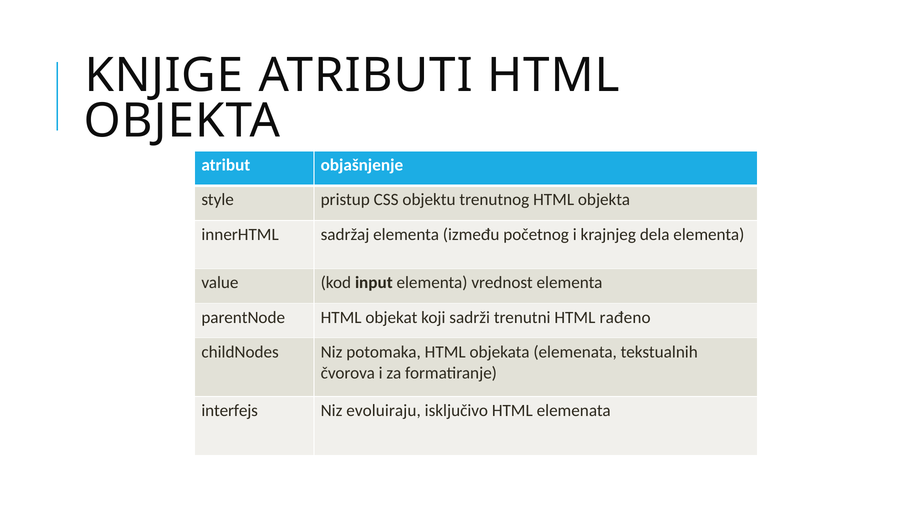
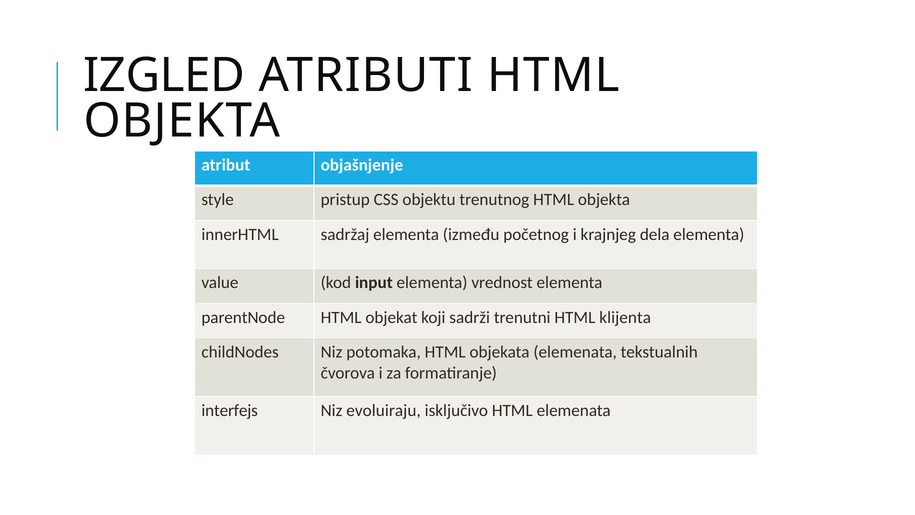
KNJIGE: KNJIGE -> IZGLED (164, 75)
rađeno: rađeno -> klijenta (625, 317)
